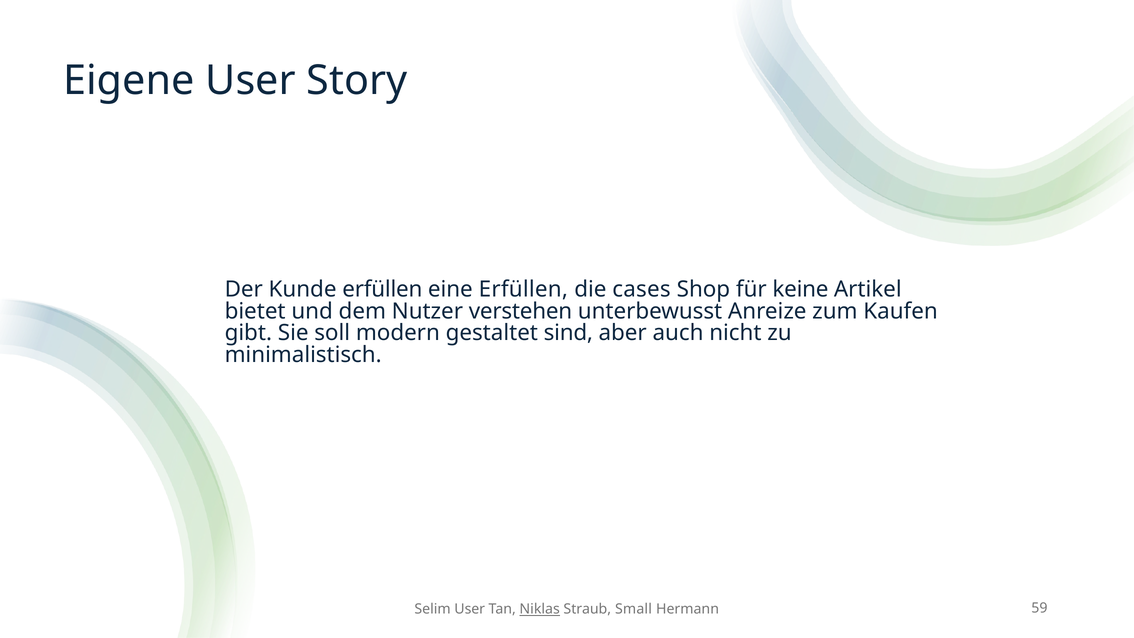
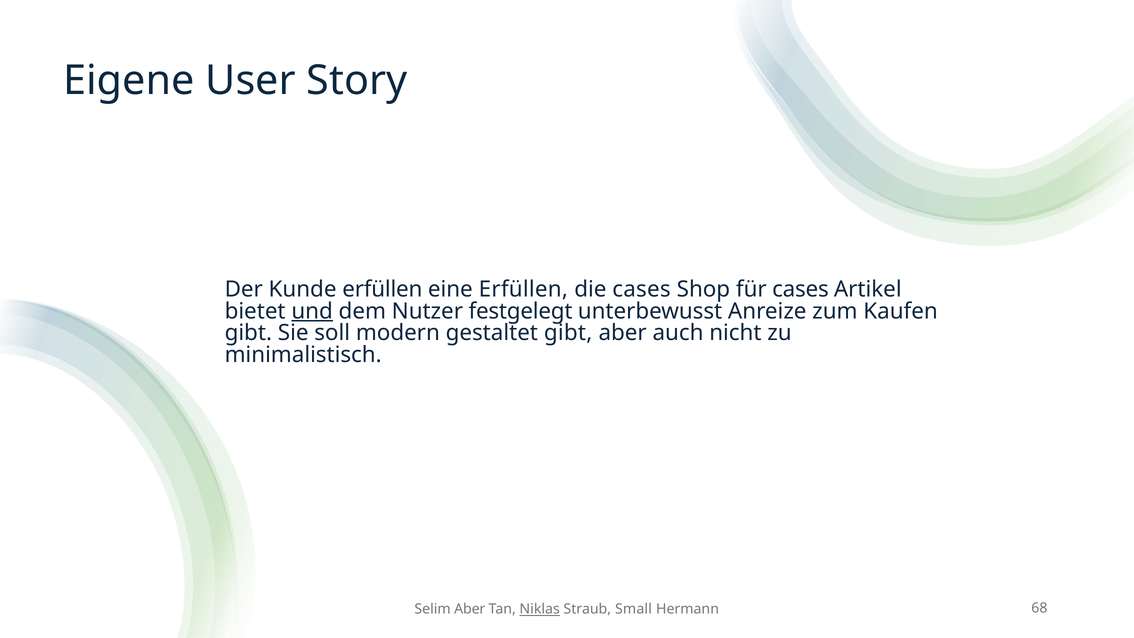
für keine: keine -> cases (800, 289)
und underline: none -> present (312, 311)
verstehen: verstehen -> festgelegt (521, 311)
gestaltet sind: sind -> gibt (568, 333)
Selim User: User -> Aber (470, 609)
59: 59 -> 68 (1039, 608)
